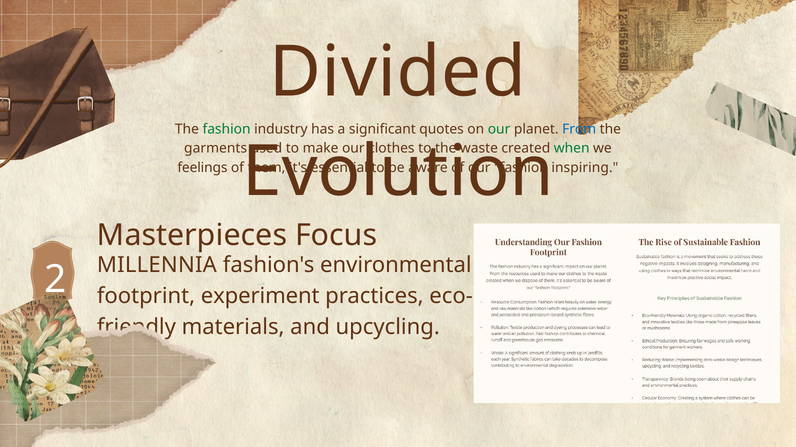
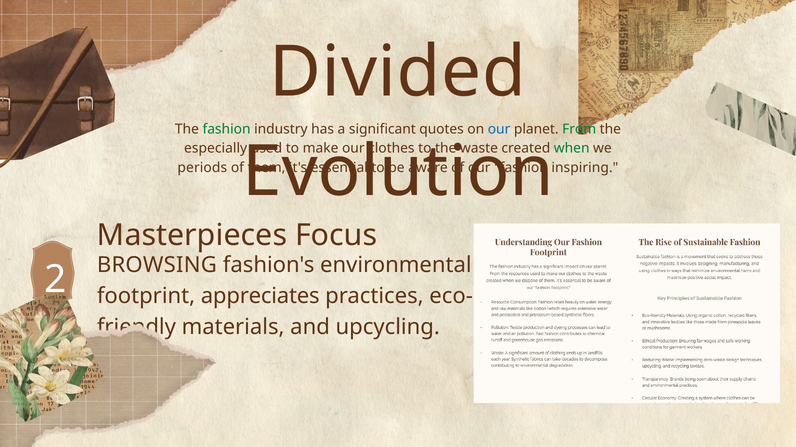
our colour: green -> blue (499, 129)
From colour: blue -> green (579, 129)
garments: garments -> especially (216, 149)
feelings: feelings -> periods (202, 168)
MILLENNIA: MILLENNIA -> BROWSING (157, 265)
experiment: experiment -> appreciates (260, 296)
